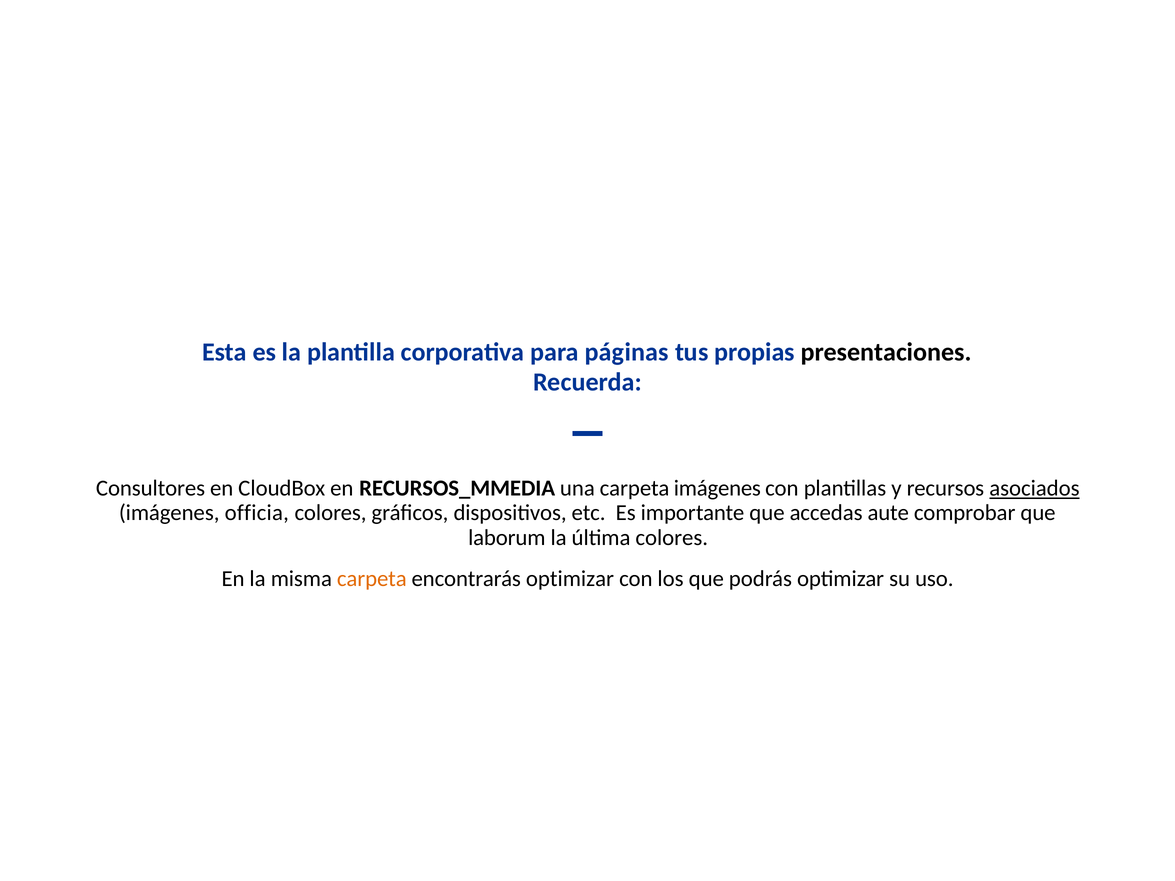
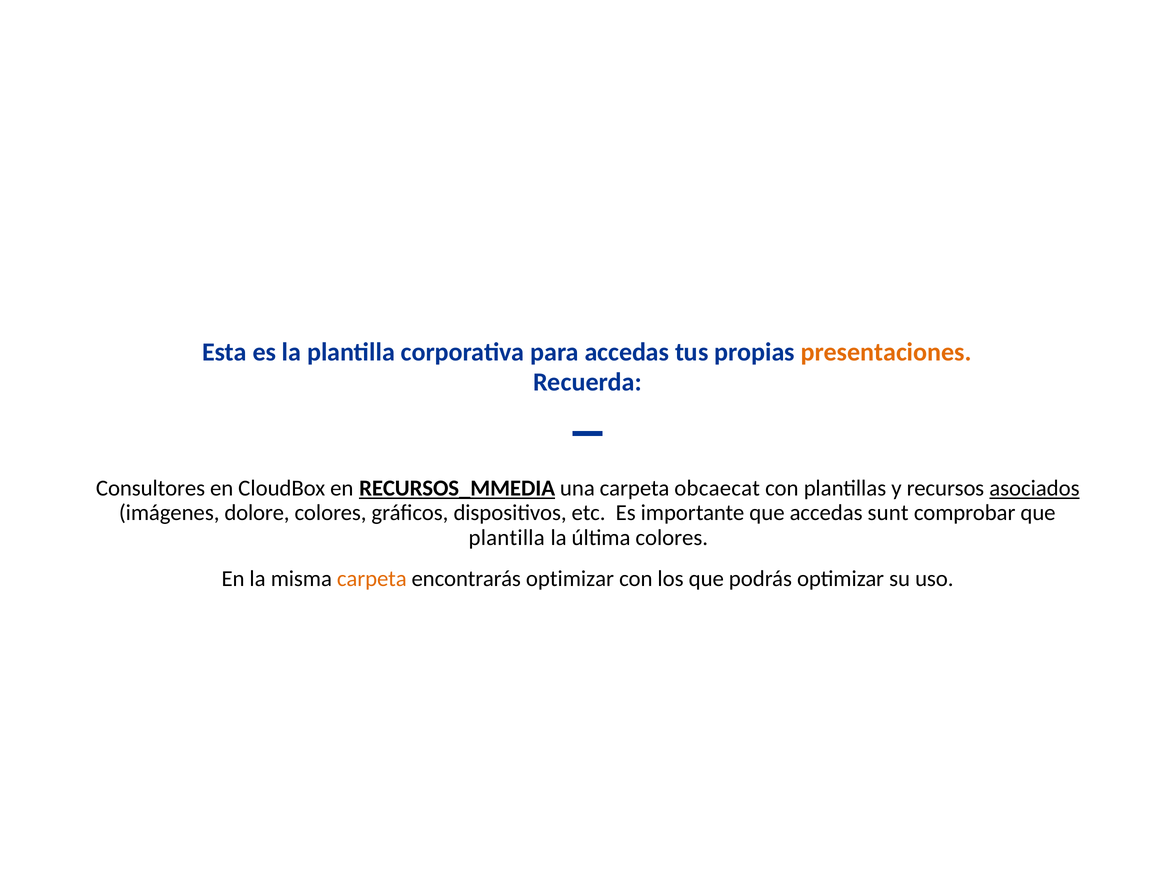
para páginas: páginas -> accedas (627, 352)
presentaciones colour: black -> orange (886, 352)
RECURSOS_MMEDIA underline: none -> present (457, 488)
carpeta imágenes: imágenes -> obcaecat (717, 488)
officia: officia -> dolore (257, 513)
aute: aute -> sunt (888, 513)
laborum: laborum -> plantilla (507, 538)
